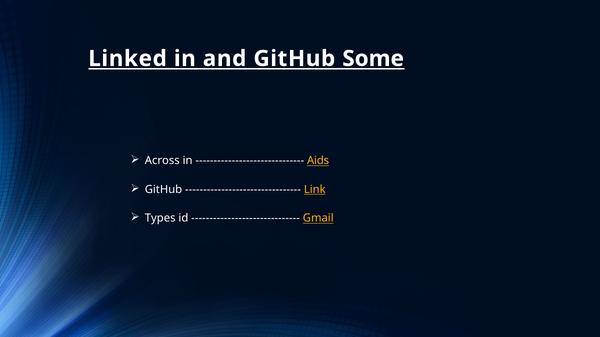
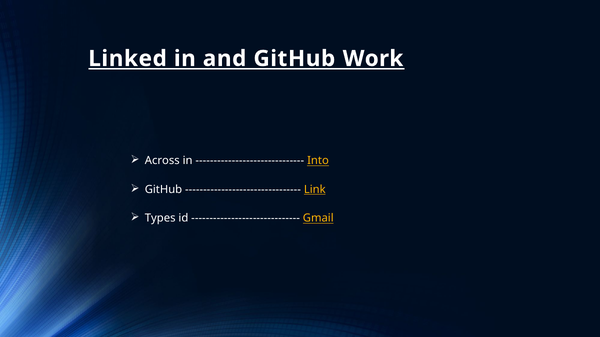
Some: Some -> Work (373, 59)
Aids: Aids -> Into (318, 161)
